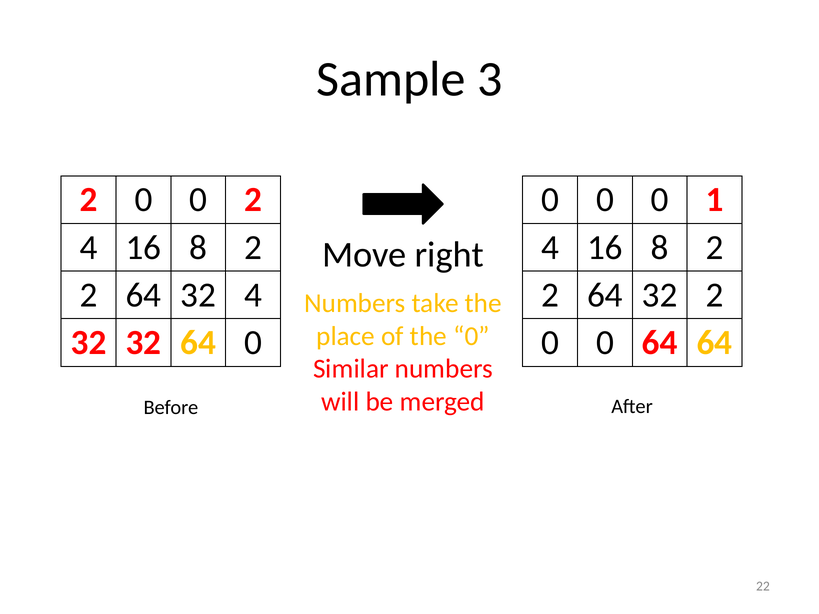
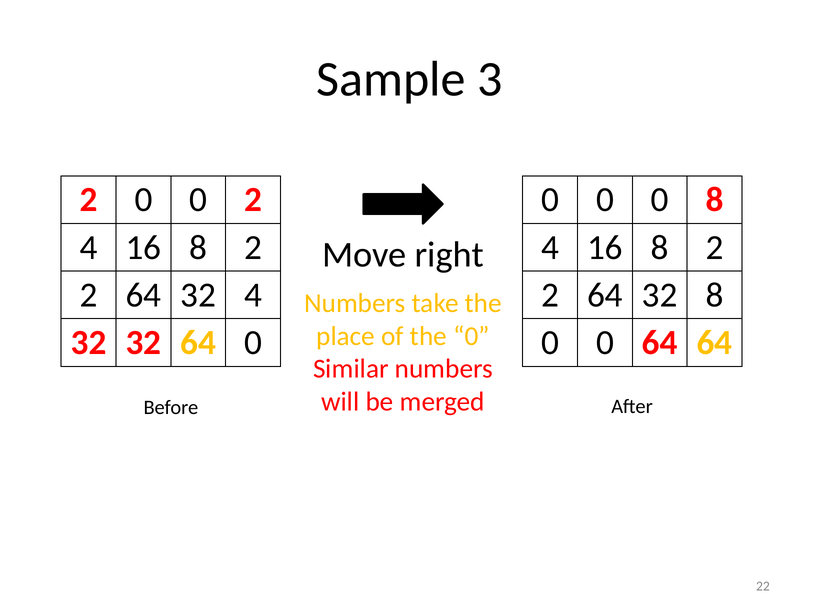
0 1: 1 -> 8 (715, 200)
32 2: 2 -> 8 (715, 295)
